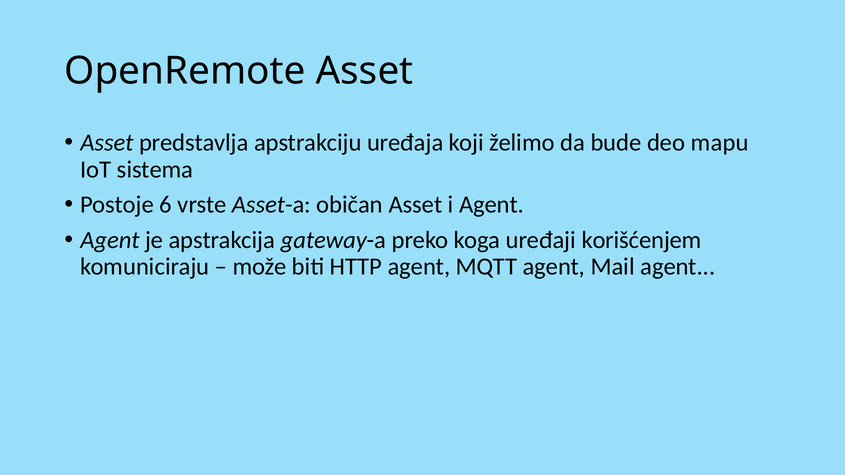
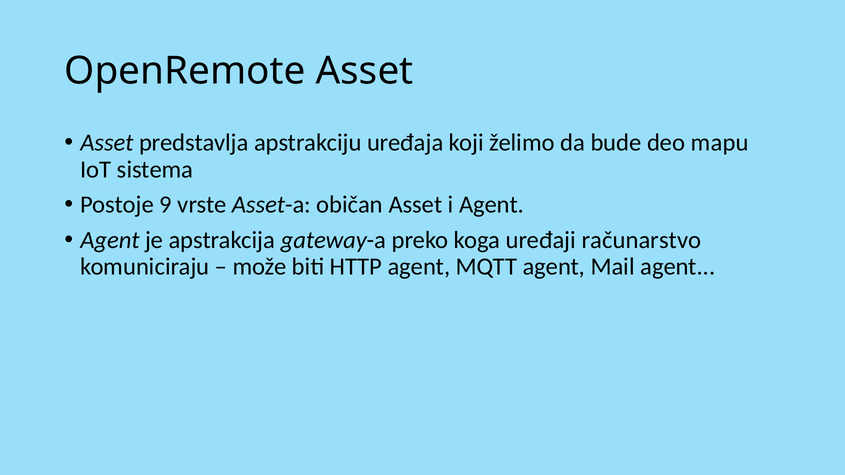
6: 6 -> 9 (166, 205)
korišćenjem: korišćenjem -> računarstvo (641, 240)
